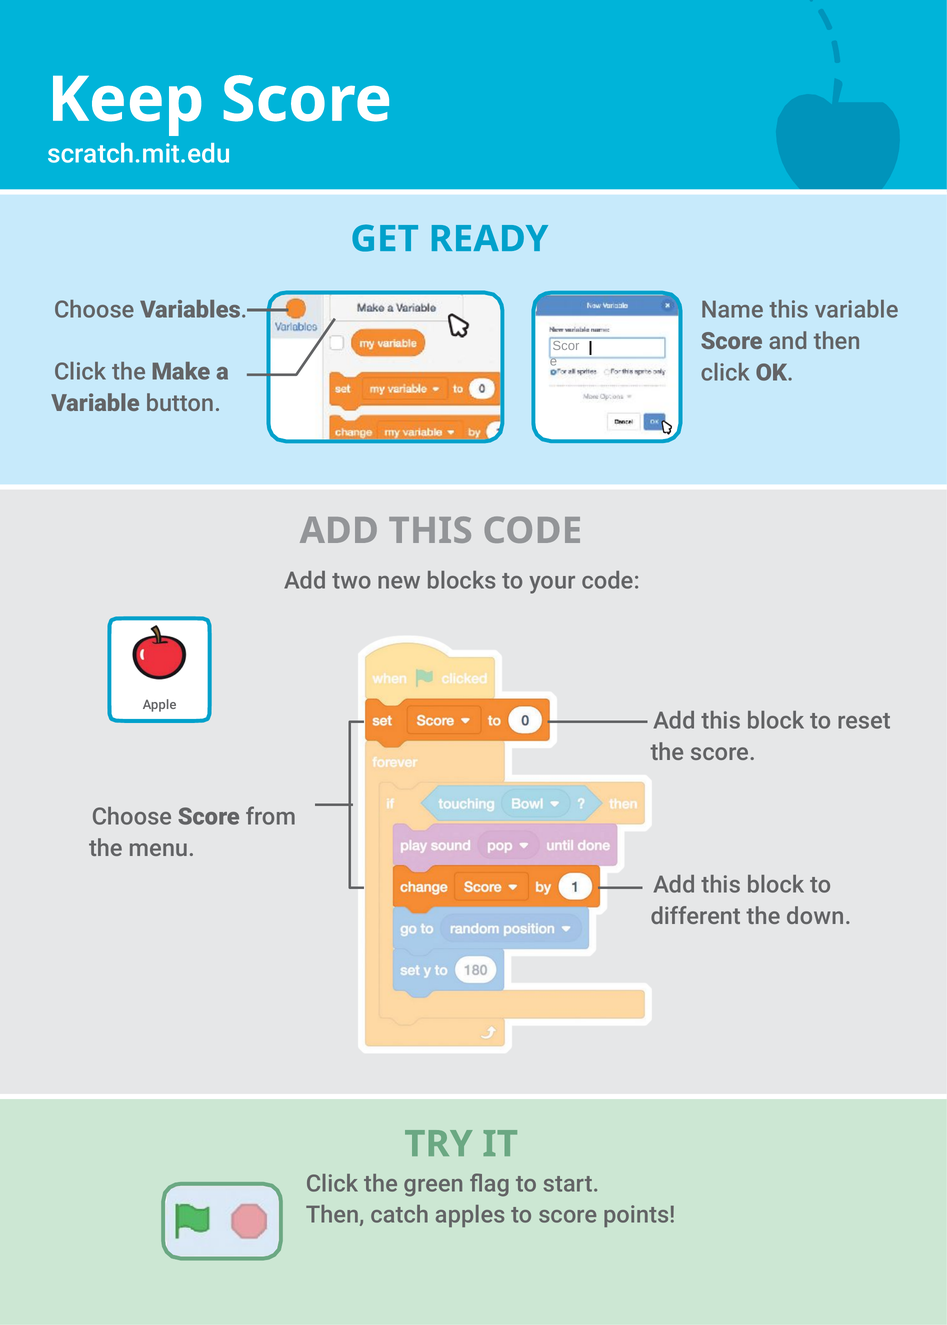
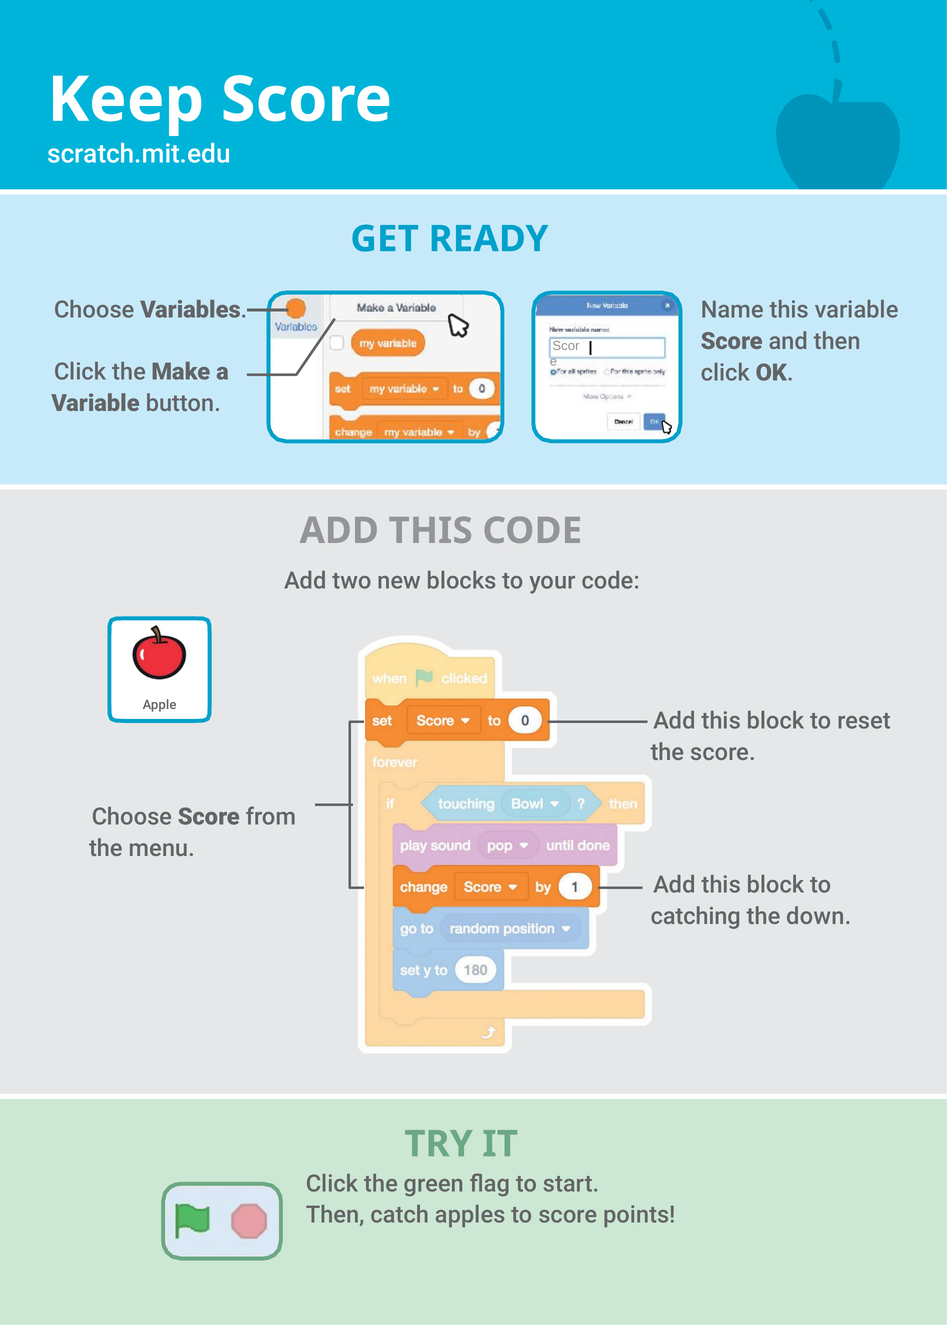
different: different -> catching (696, 917)
